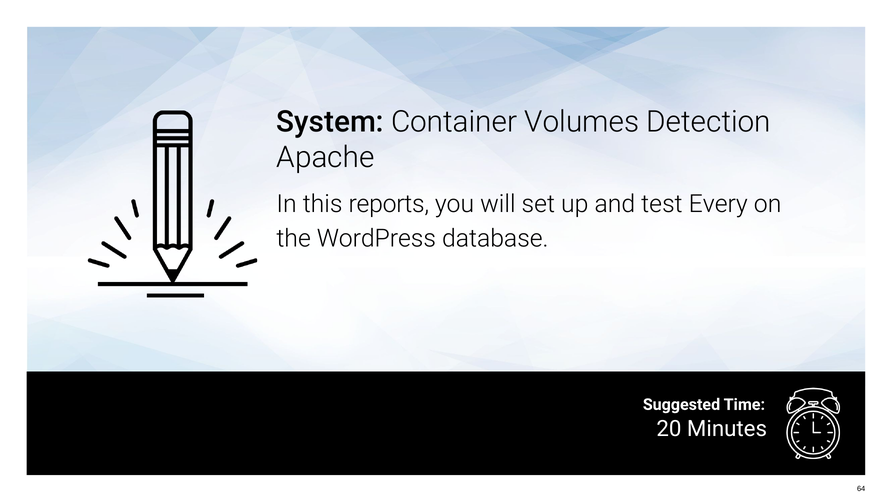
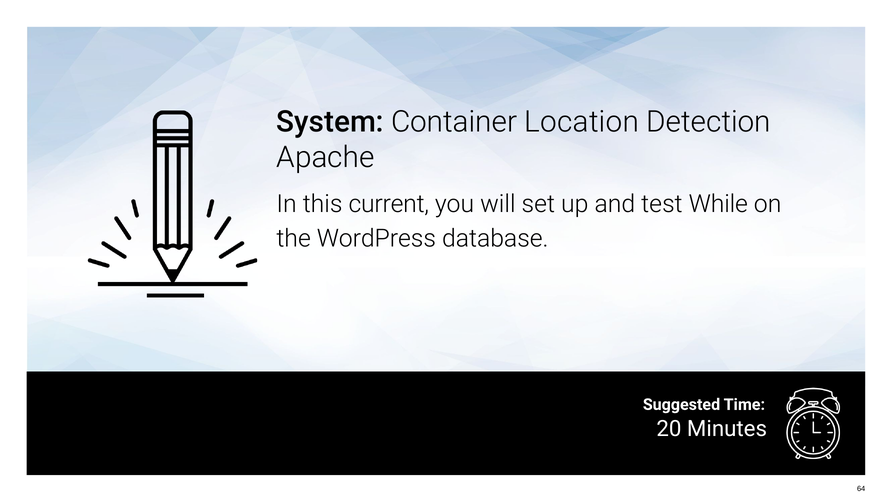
Volumes: Volumes -> Location (582, 122)
reports: reports -> current (389, 204)
Every: Every -> While (718, 204)
